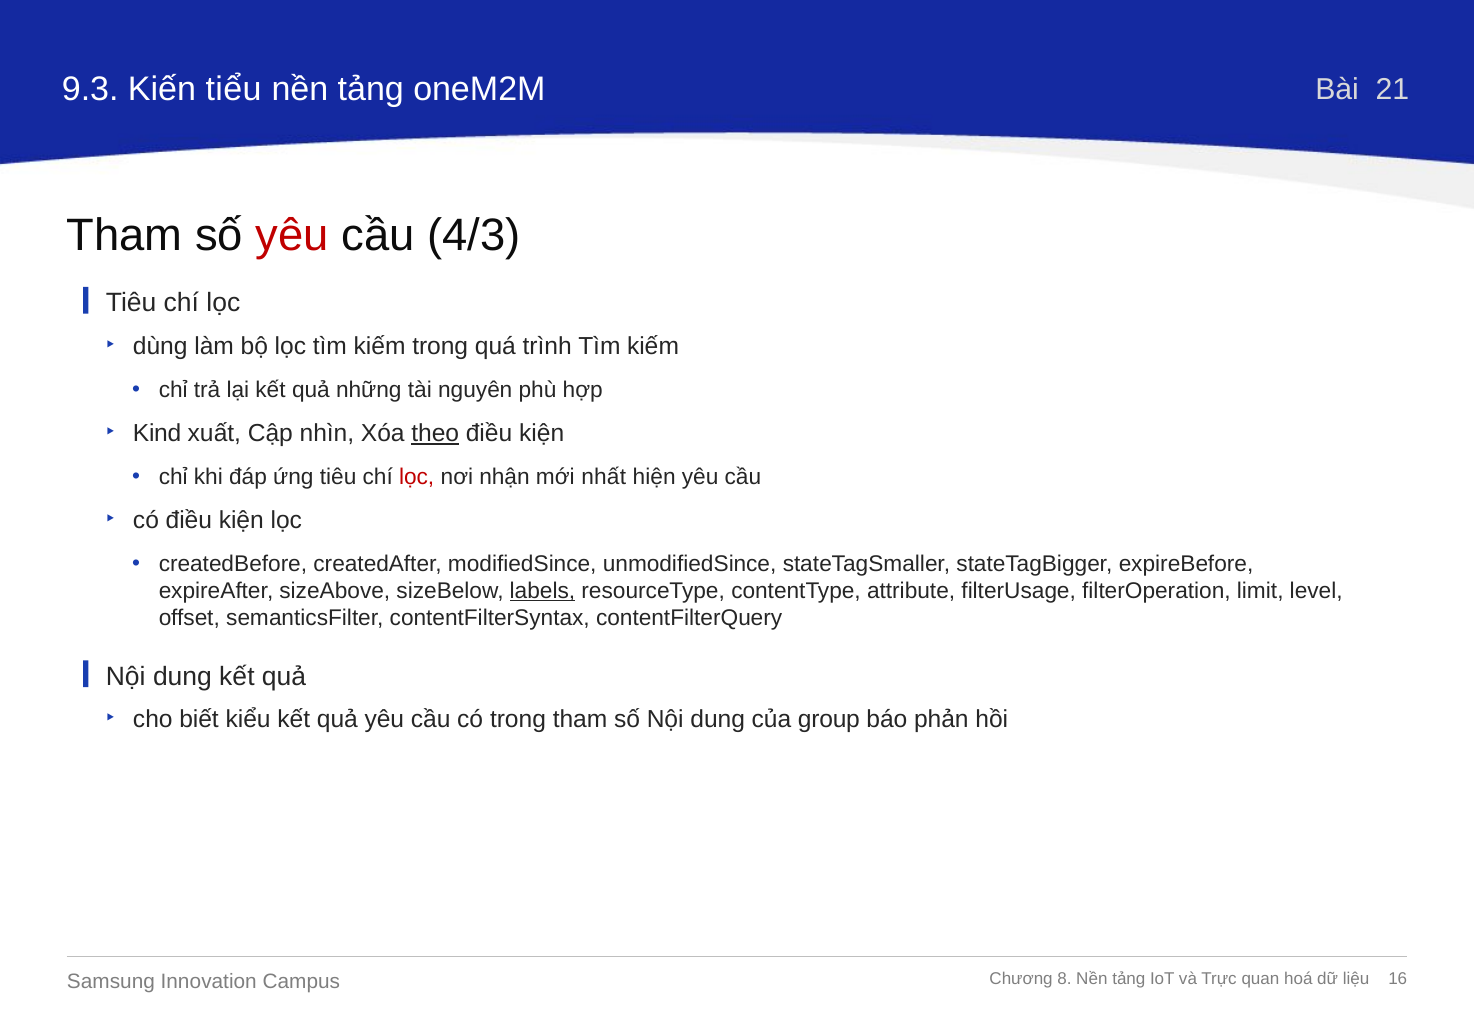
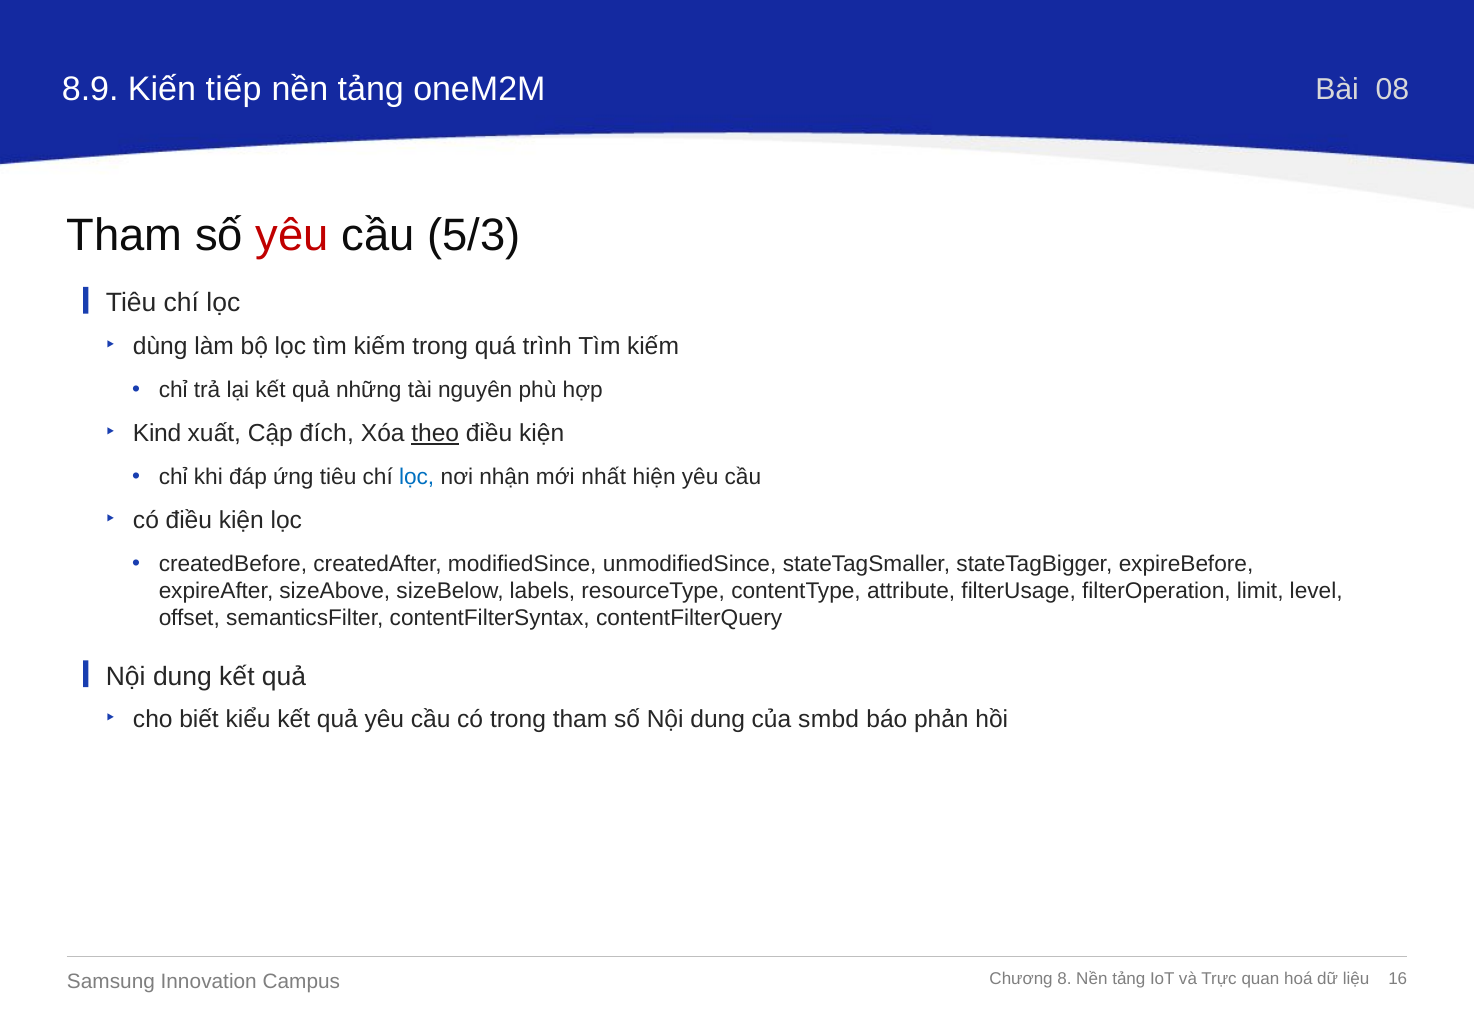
9.3: 9.3 -> 8.9 (90, 89)
tiểu: tiểu -> tiếp (234, 89)
21: 21 -> 08 (1392, 89)
4/3: 4/3 -> 5/3 (474, 235)
nhìn: nhìn -> đích (327, 433)
lọc colour: red -> blue (417, 477)
labels underline: present -> none (542, 591)
group: group -> smbd (829, 720)
